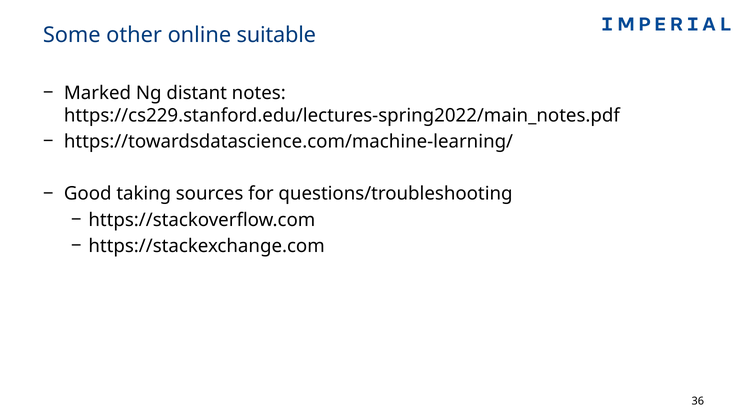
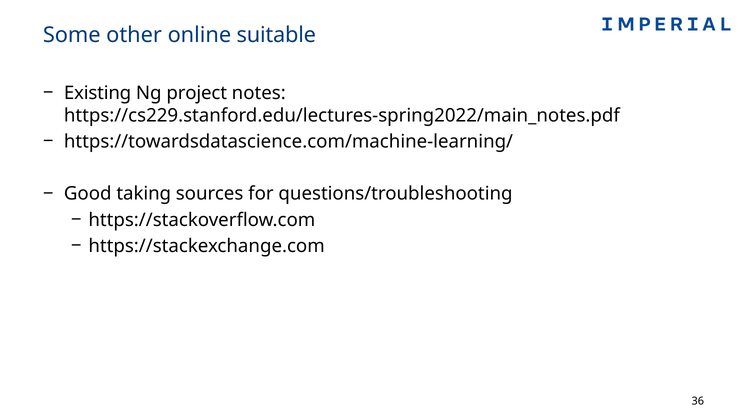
Marked: Marked -> Existing (98, 93)
distant: distant -> project (197, 93)
